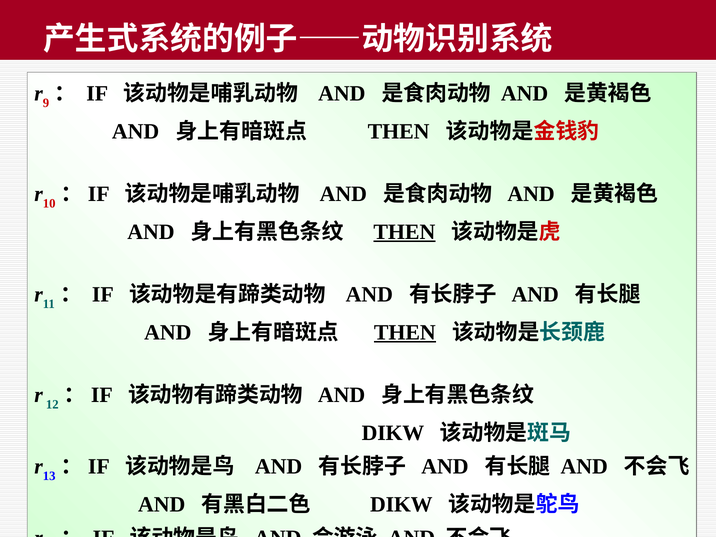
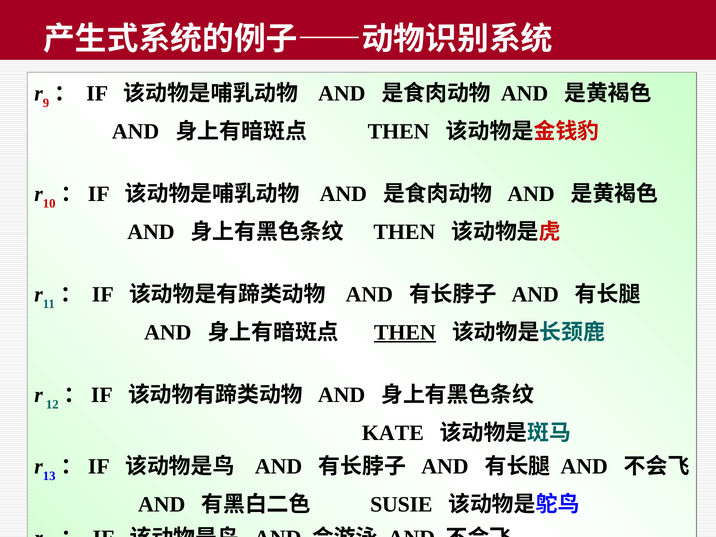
THEN underline: present -> none (404, 232)
DIKW: DIKW -> KATE (393, 433)
DIKW: DIKW -> SUSIE (401, 504)
